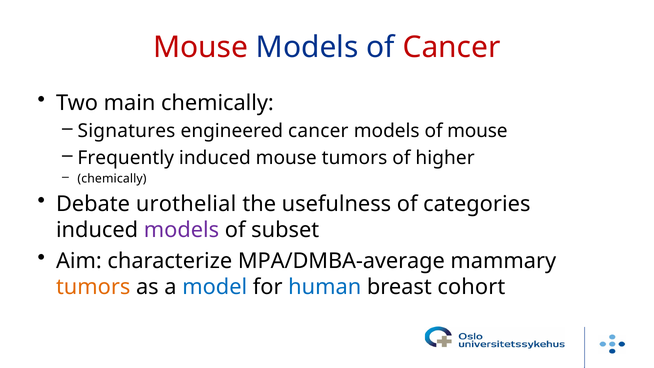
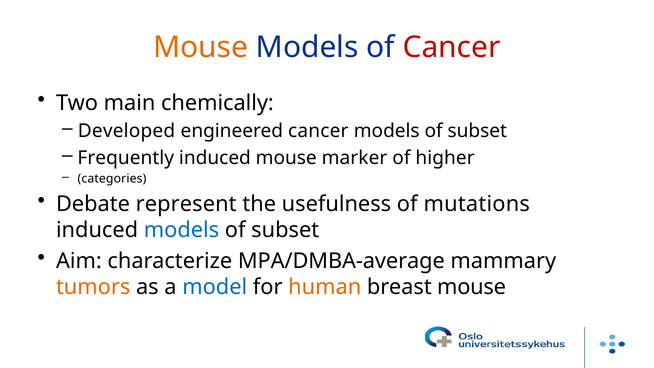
Mouse colour: red -> orange (201, 47)
Signatures: Signatures -> Developed (126, 131)
mouse: mouse -> subset (477, 131)
mouse tumors: tumors -> marker (354, 158)
chemically: chemically -> categories (112, 179)
urothelial: urothelial -> represent (186, 204)
categories: categories -> mutations (477, 204)
models colour: purple -> blue (182, 230)
human colour: blue -> orange (325, 287)
breast cohort: cohort -> mouse (472, 287)
